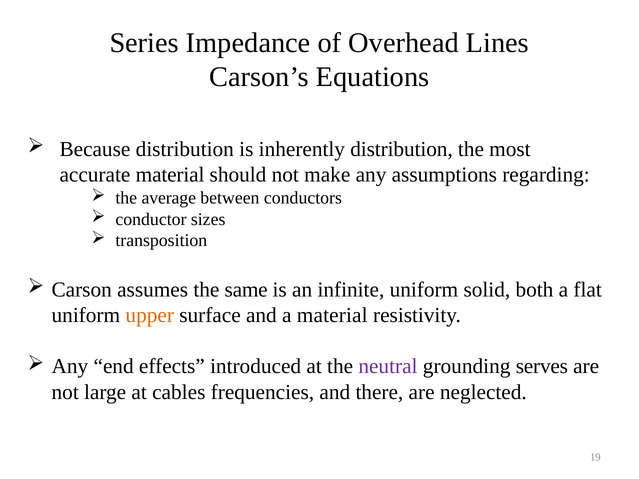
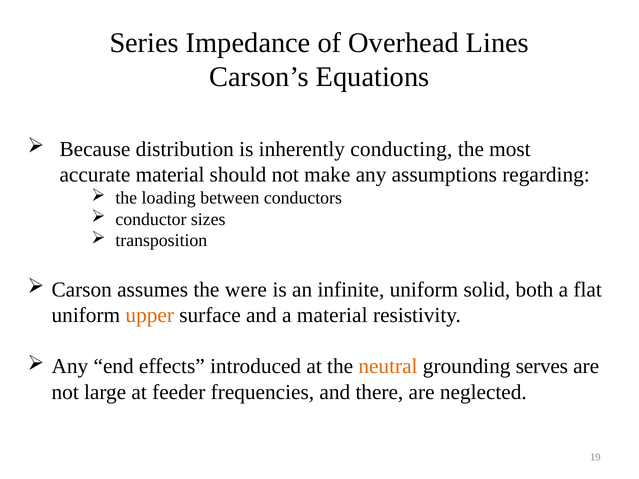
inherently distribution: distribution -> conducting (401, 149)
average: average -> loading (169, 198)
same: same -> were (246, 290)
neutral colour: purple -> orange (388, 367)
cables: cables -> feeder (179, 392)
